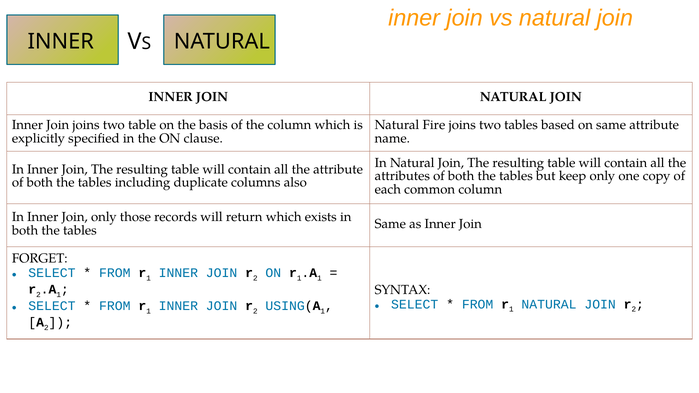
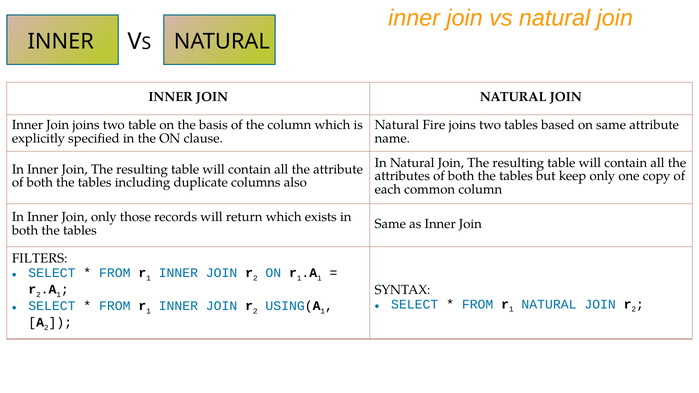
FORGET: FORGET -> FILTERS (40, 259)
